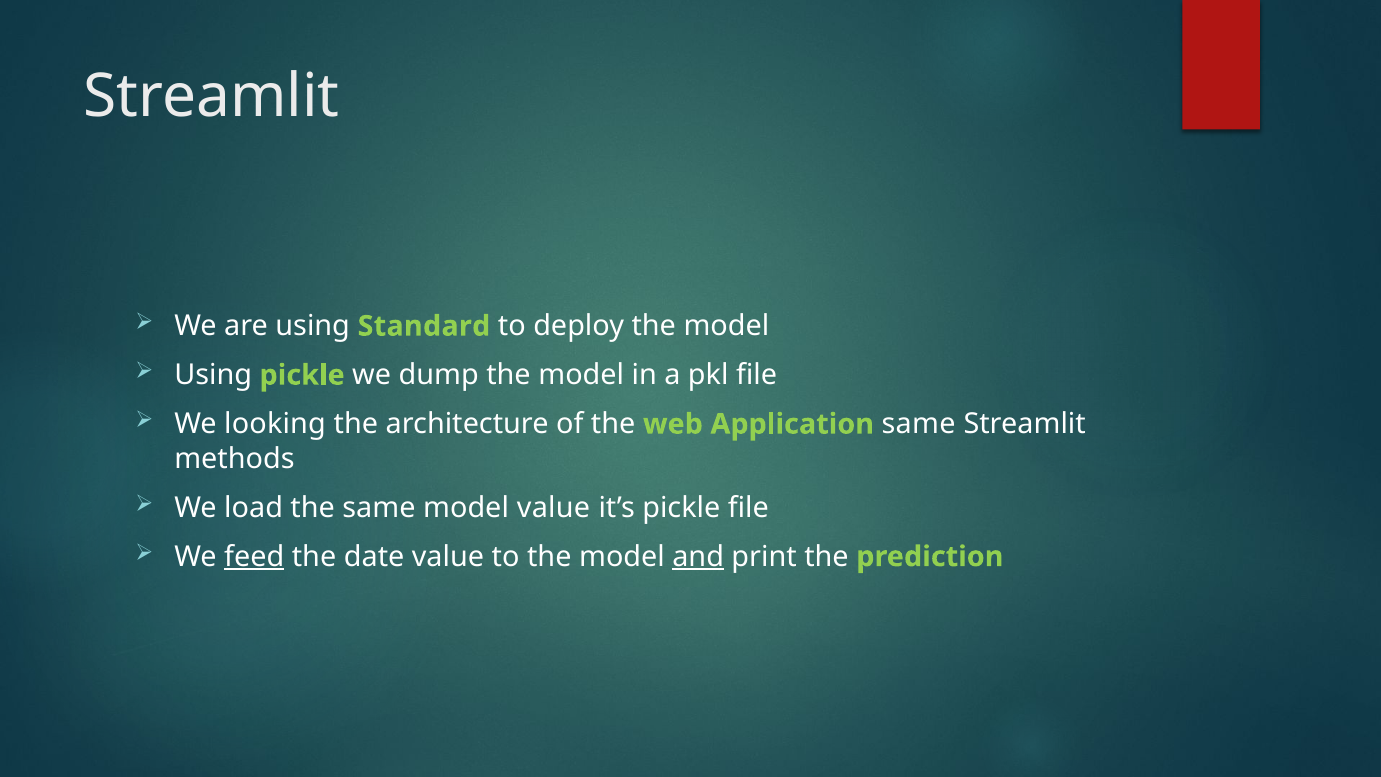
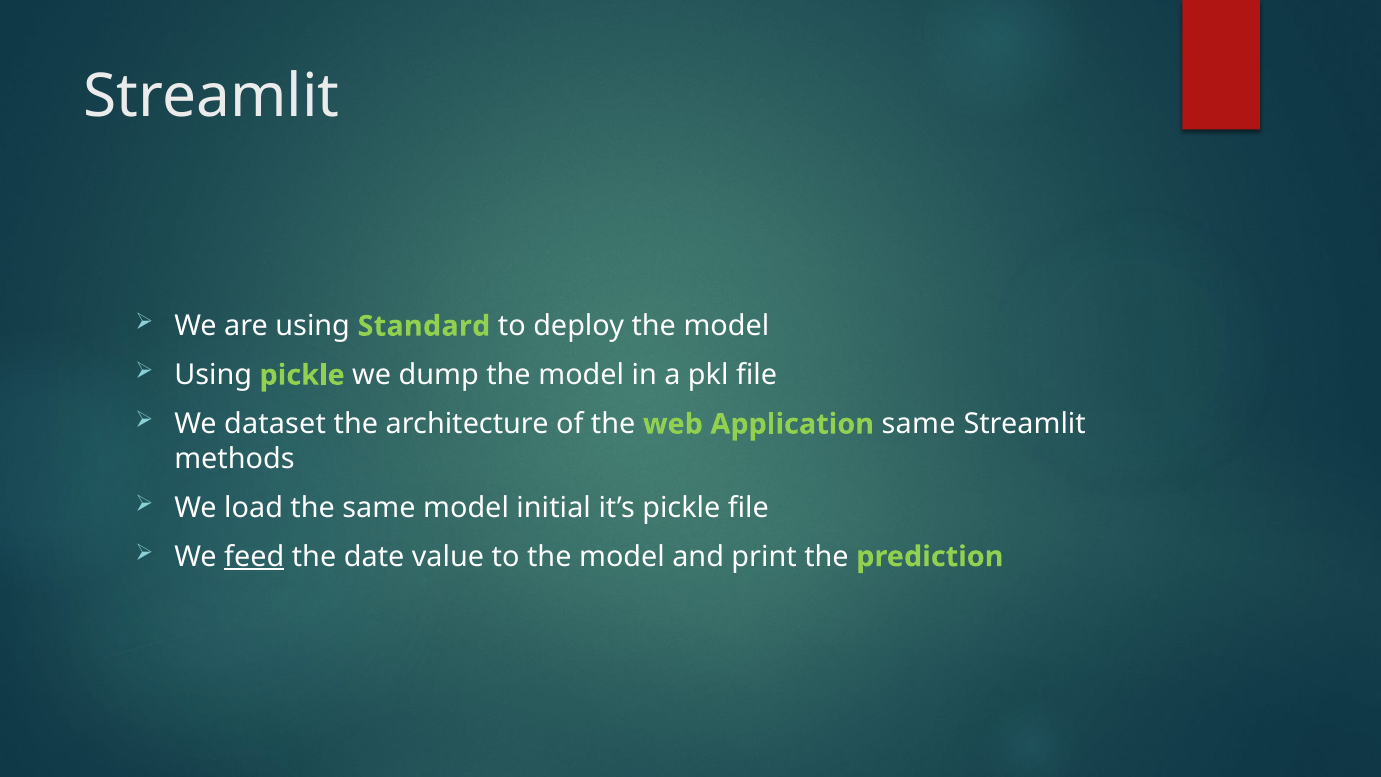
looking: looking -> dataset (275, 424)
model value: value -> initial (554, 508)
and underline: present -> none (698, 557)
